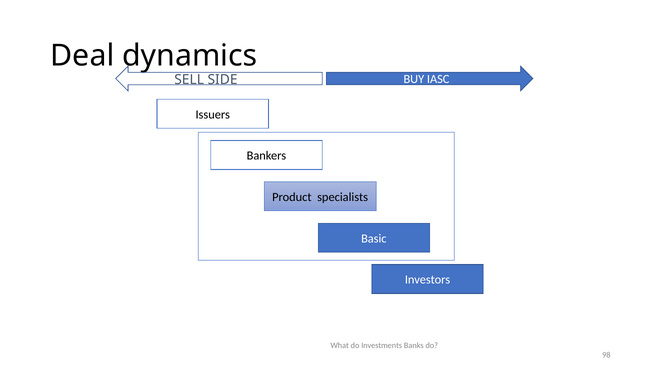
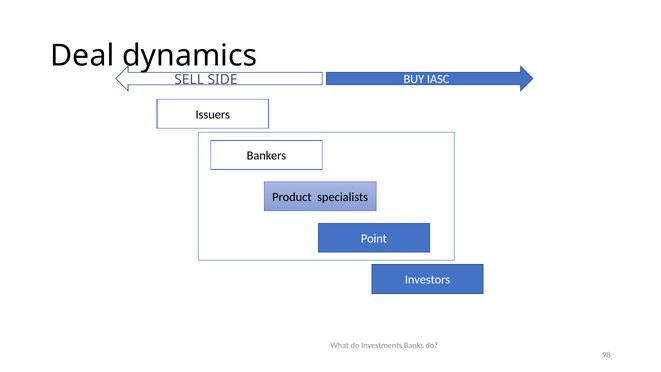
Basic: Basic -> Point (374, 238)
